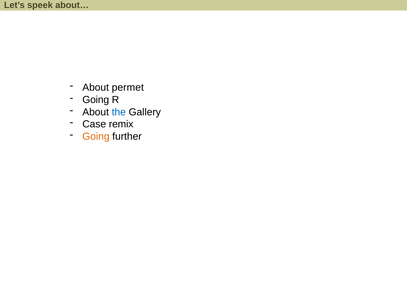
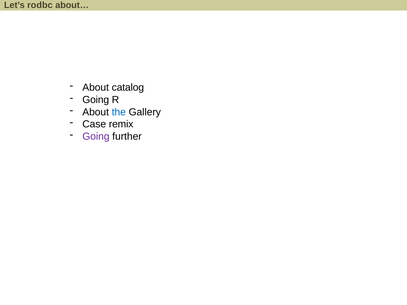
speek: speek -> rodbc (40, 5)
permet: permet -> catalog (128, 88)
Going colour: orange -> purple (96, 137)
